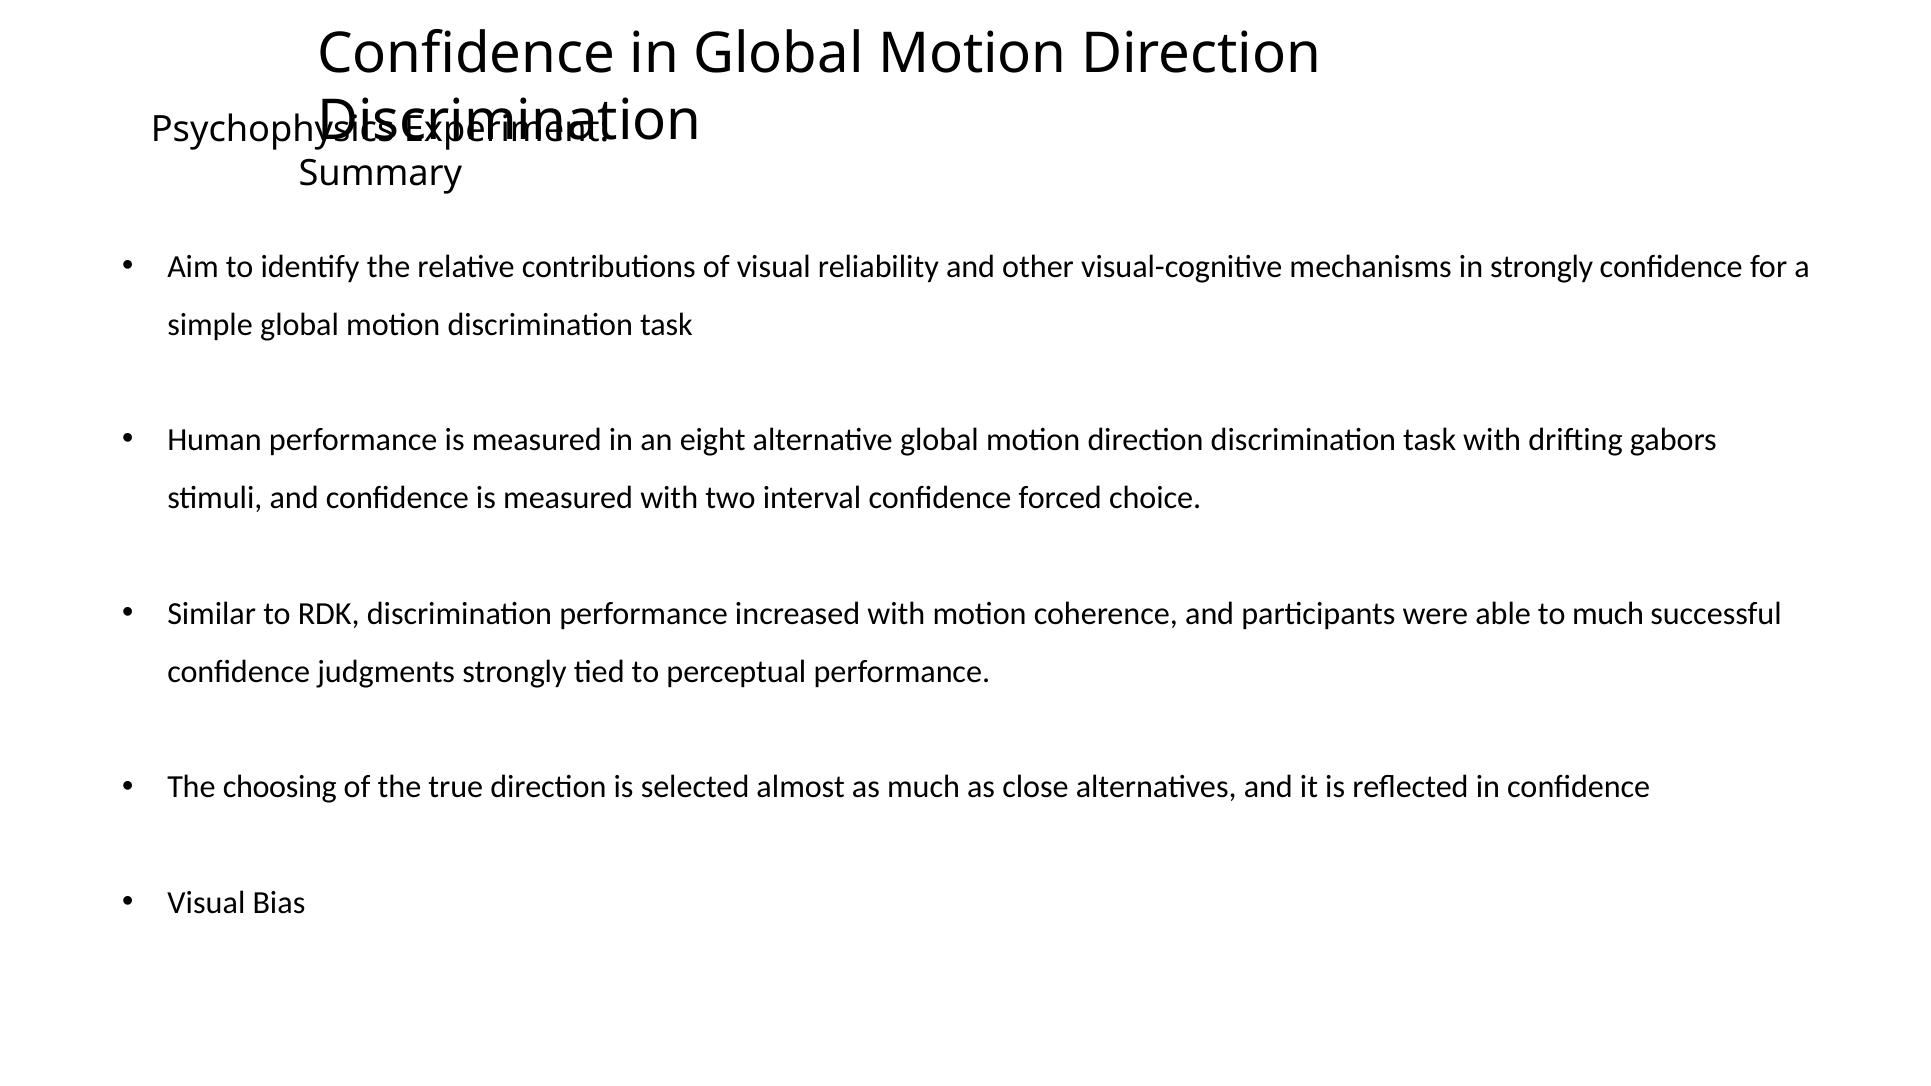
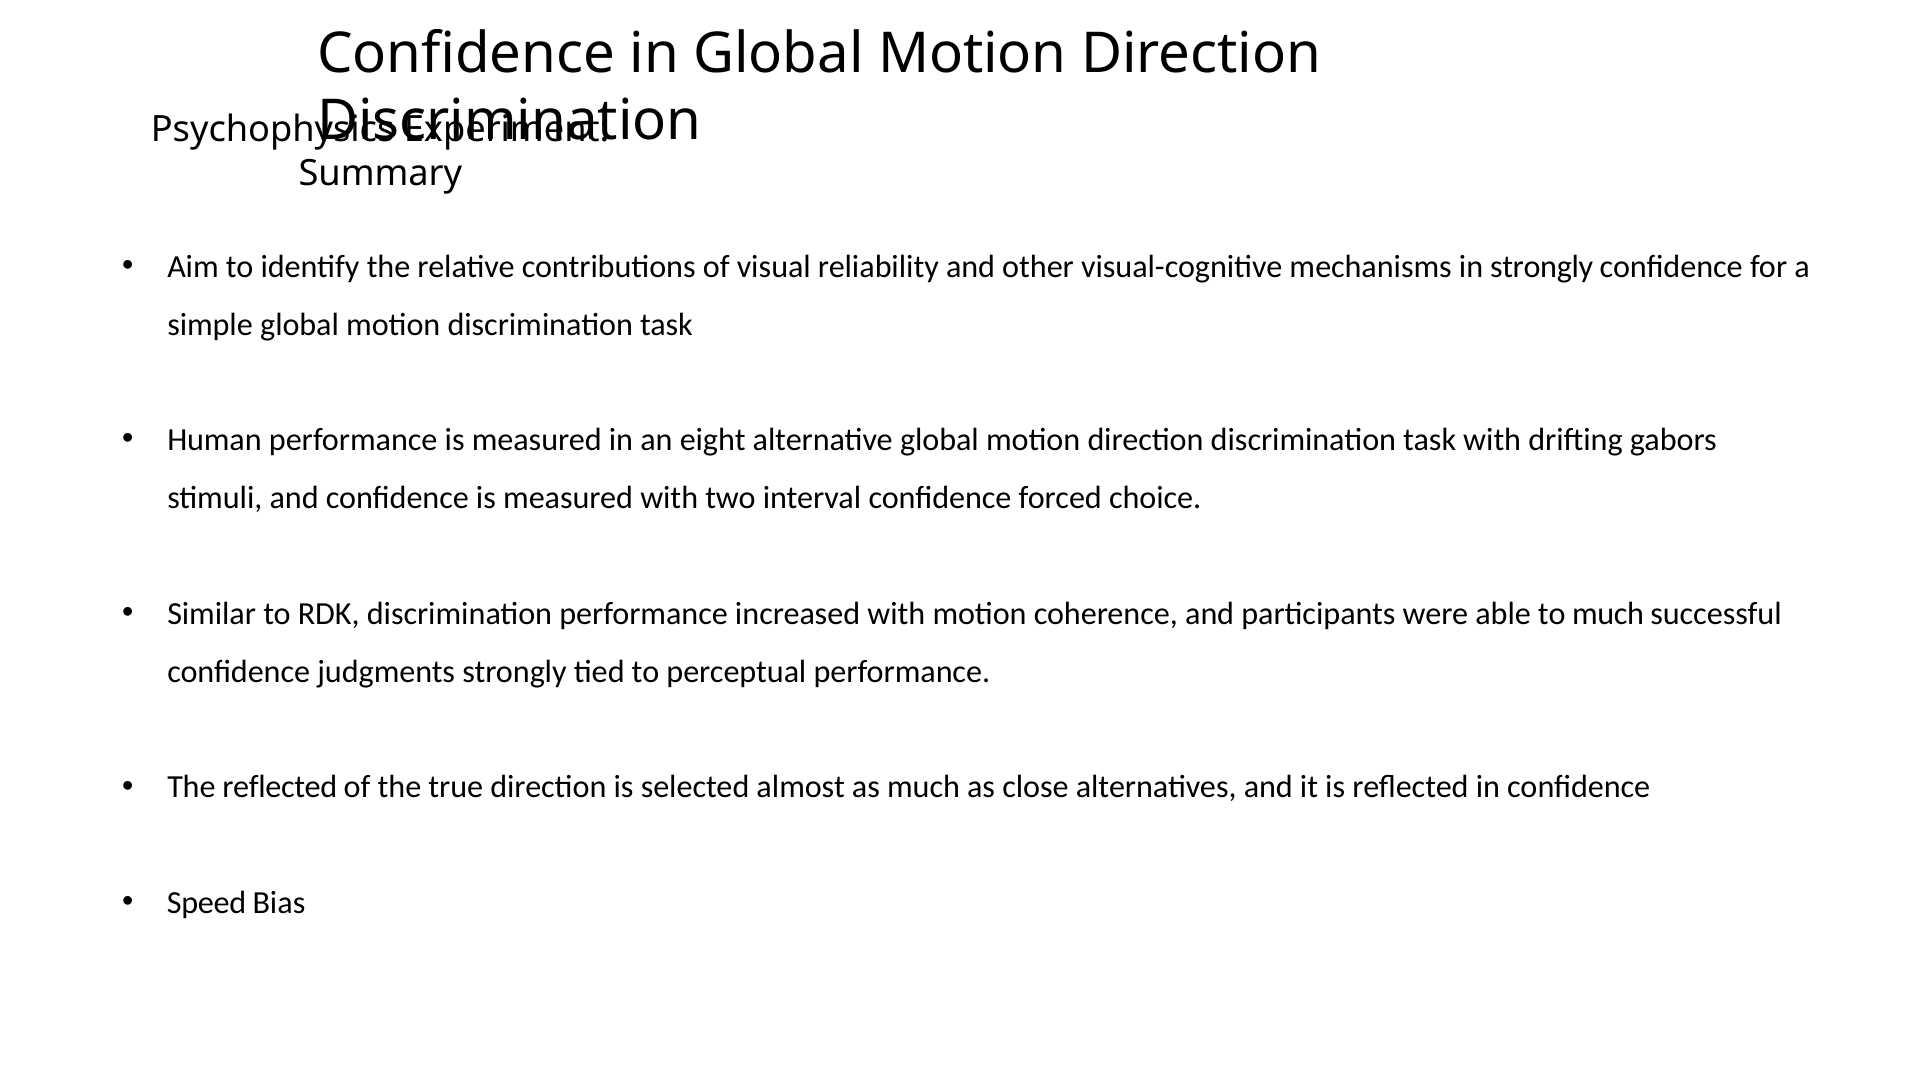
The choosing: choosing -> reflected (280, 788)
Visual: Visual -> Speed (207, 903)
